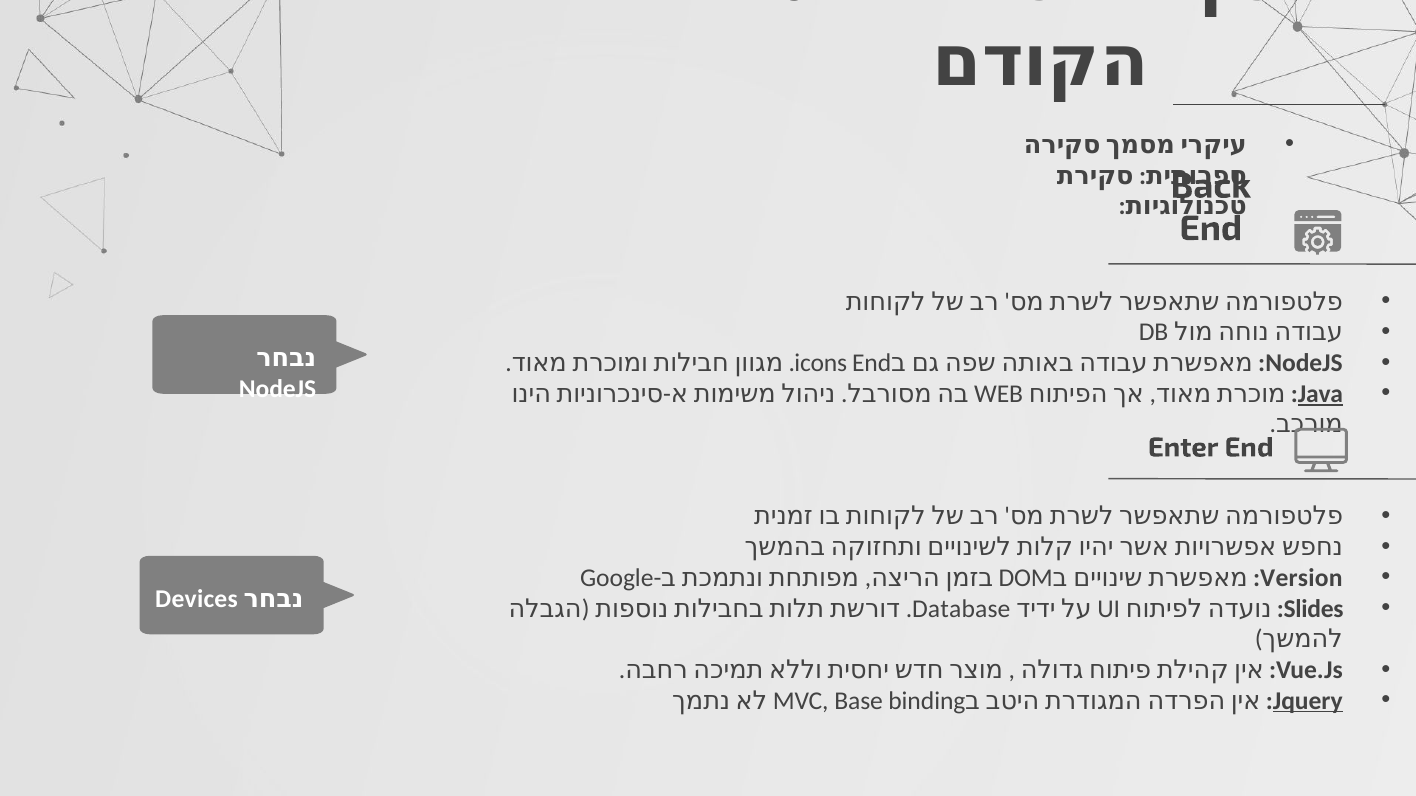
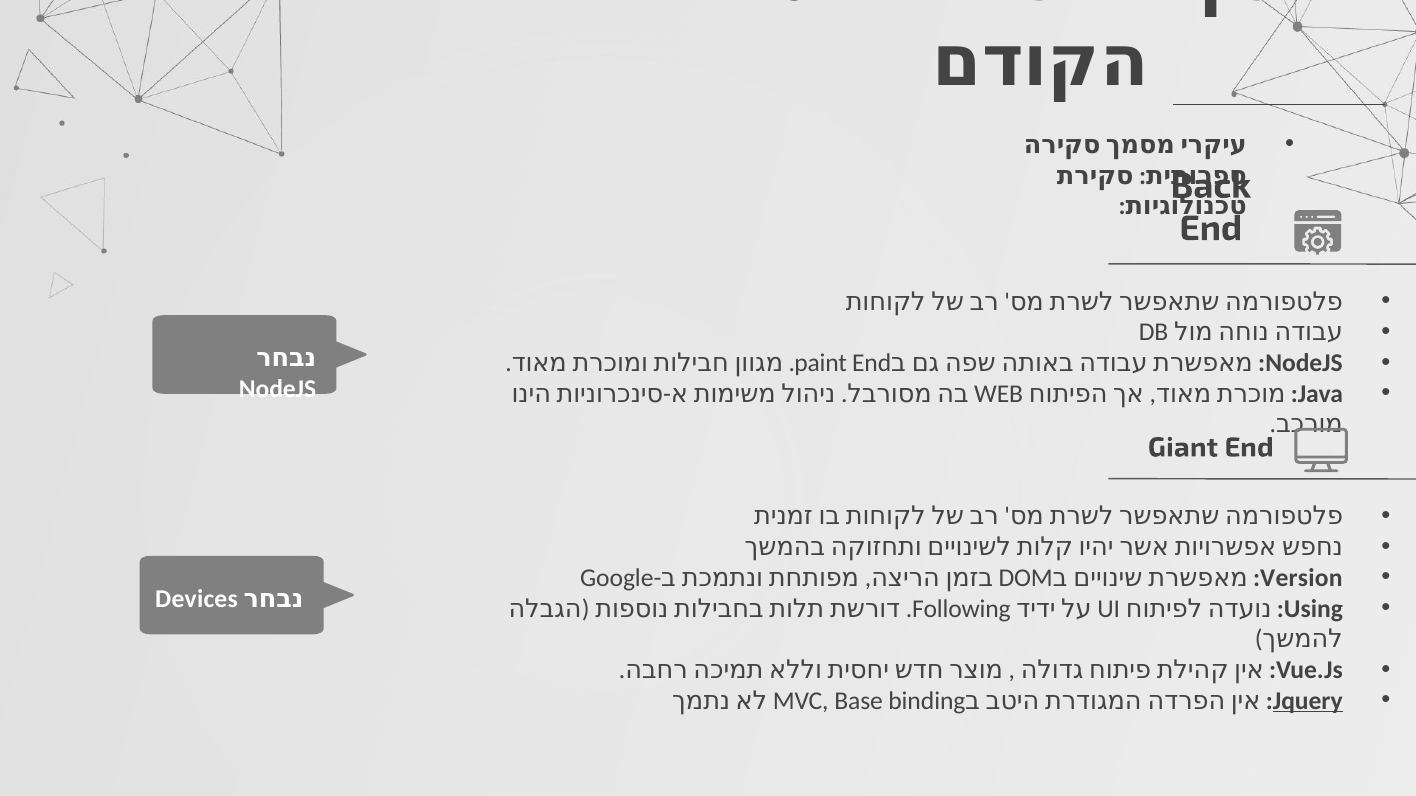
icons: icons -> paint (821, 363)
Java underline: present -> none (1321, 394)
Enter: Enter -> Giant (1183, 448)
Database: Database -> Following (961, 609)
Slides: Slides -> Using (1313, 609)
